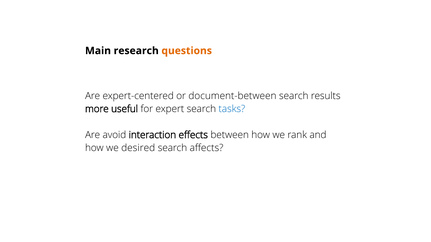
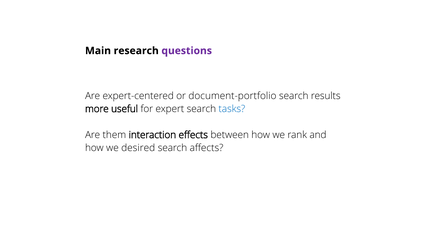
questions colour: orange -> purple (187, 51)
document-between: document-between -> document-portfolio (232, 96)
avoid: avoid -> them (114, 135)
